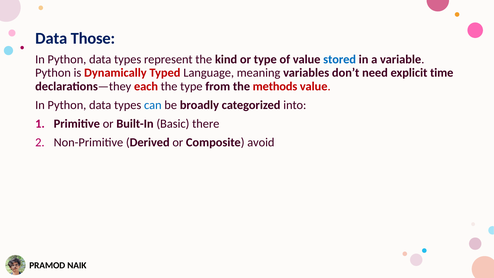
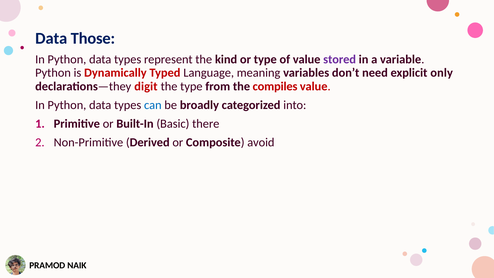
stored colour: blue -> purple (340, 59)
time: time -> only (442, 73)
each: each -> digit (146, 86)
methods: methods -> compiles (275, 86)
